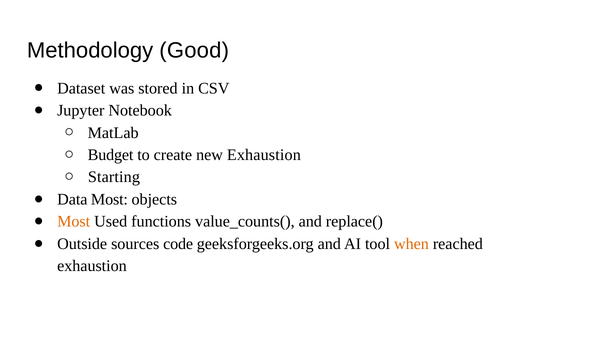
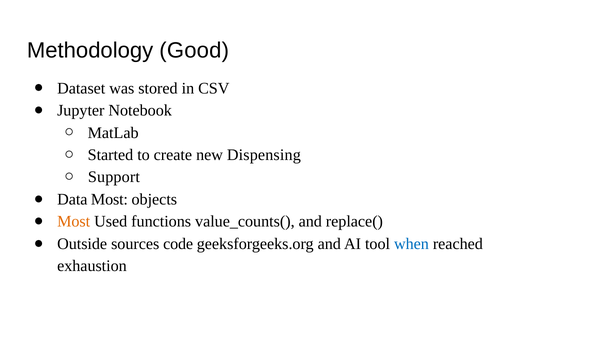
Budget: Budget -> Started (110, 155)
new Exhaustion: Exhaustion -> Dispensing (264, 155)
Starting: Starting -> Support (114, 177)
when colour: orange -> blue (411, 244)
